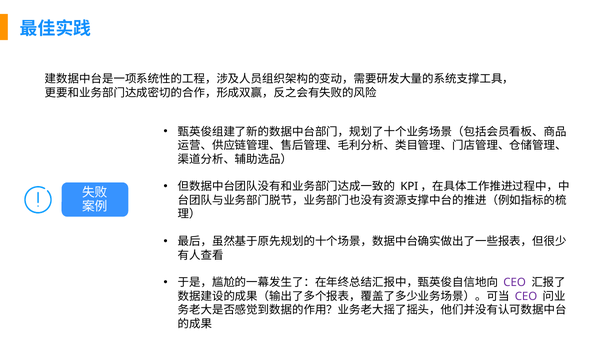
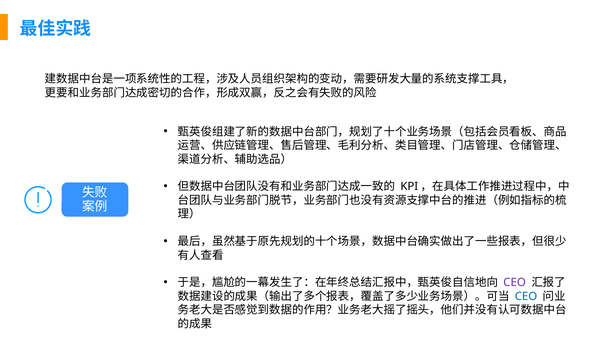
CEO colour: purple -> blue (526, 297)
